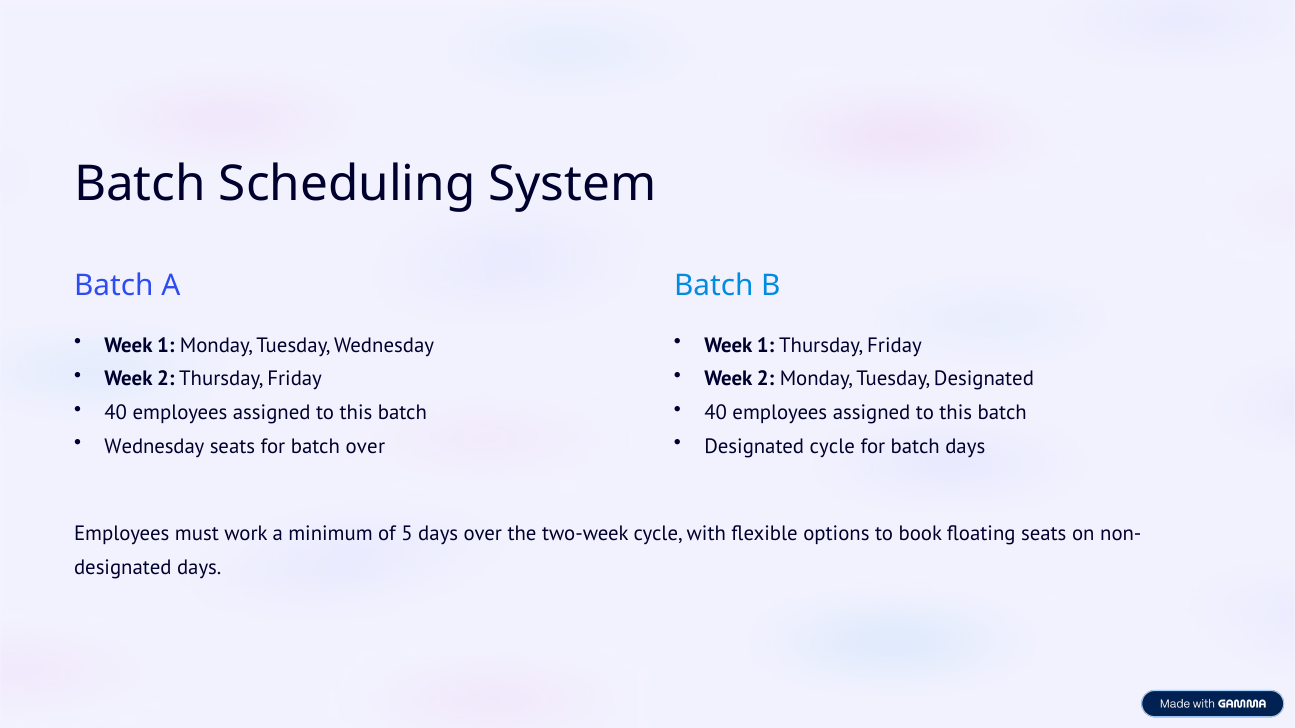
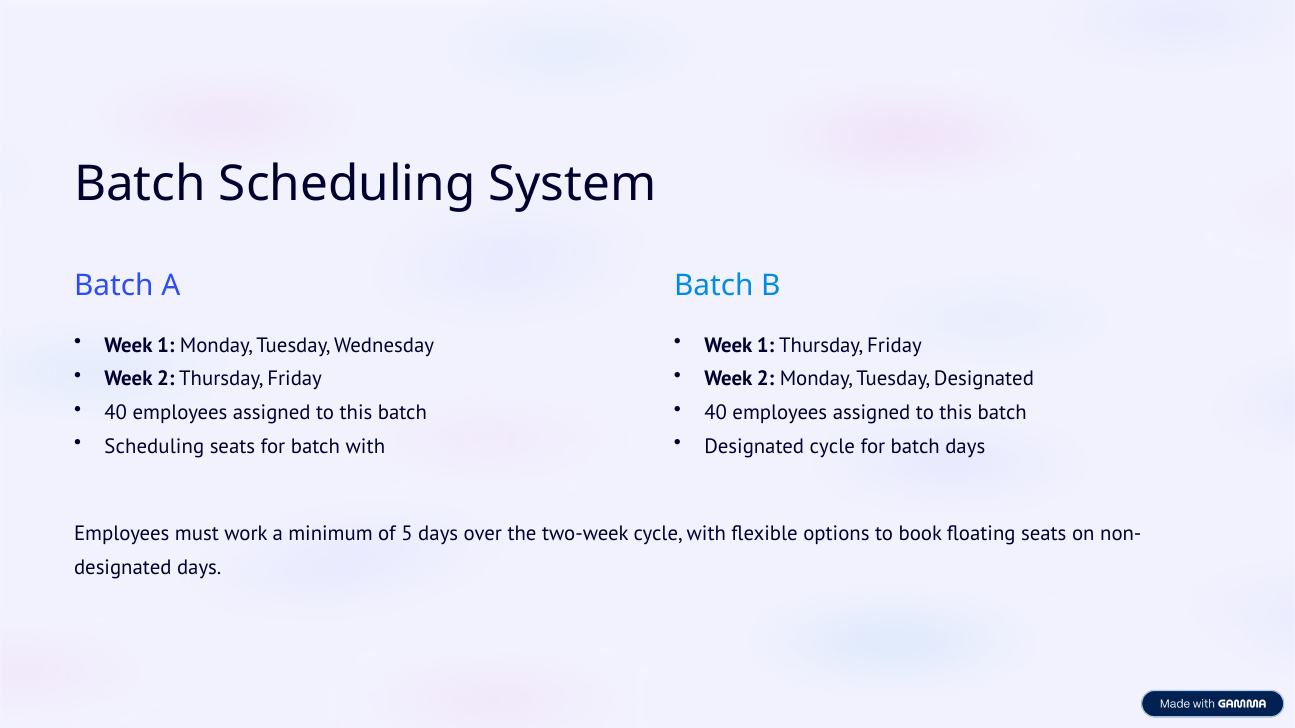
Wednesday: Wednesday -> Scheduling (154, 447)
batch over: over -> with (365, 447)
